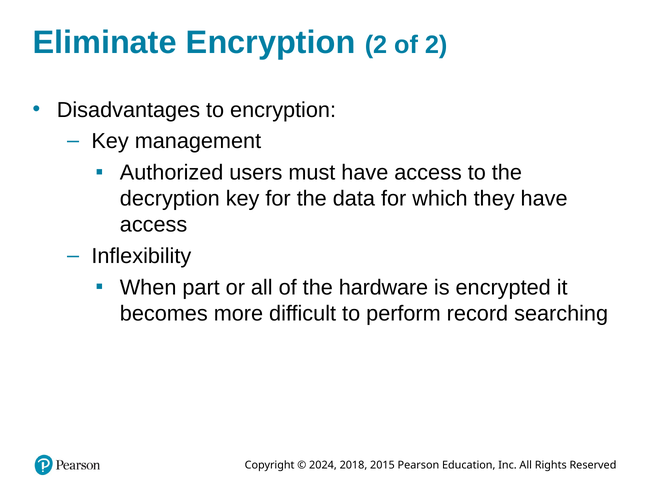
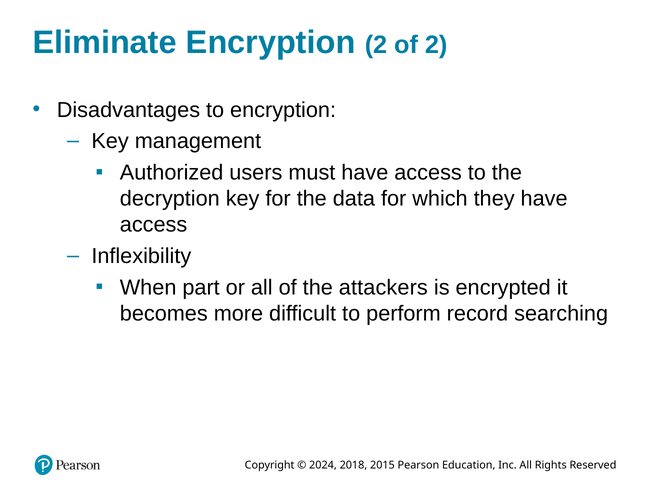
hardware: hardware -> attackers (383, 288)
